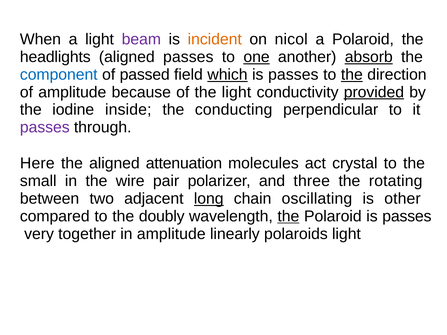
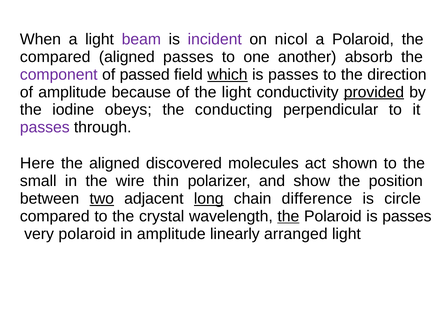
incident colour: orange -> purple (215, 39)
headlights: headlights -> compared (55, 57)
one underline: present -> none (257, 57)
absorb underline: present -> none (369, 57)
component colour: blue -> purple (59, 75)
the underline: present -> none (352, 75)
inside: inside -> obeys (128, 110)
attenuation: attenuation -> discovered (184, 163)
crystal: crystal -> shown (355, 163)
pair: pair -> thin (166, 181)
three: three -> show (312, 181)
rotating: rotating -> position (396, 181)
two underline: none -> present (102, 199)
oscillating: oscillating -> difference (317, 199)
other: other -> circle (403, 199)
doubly: doubly -> crystal (162, 216)
very together: together -> polaroid (87, 234)
polaroids: polaroids -> arranged (296, 234)
